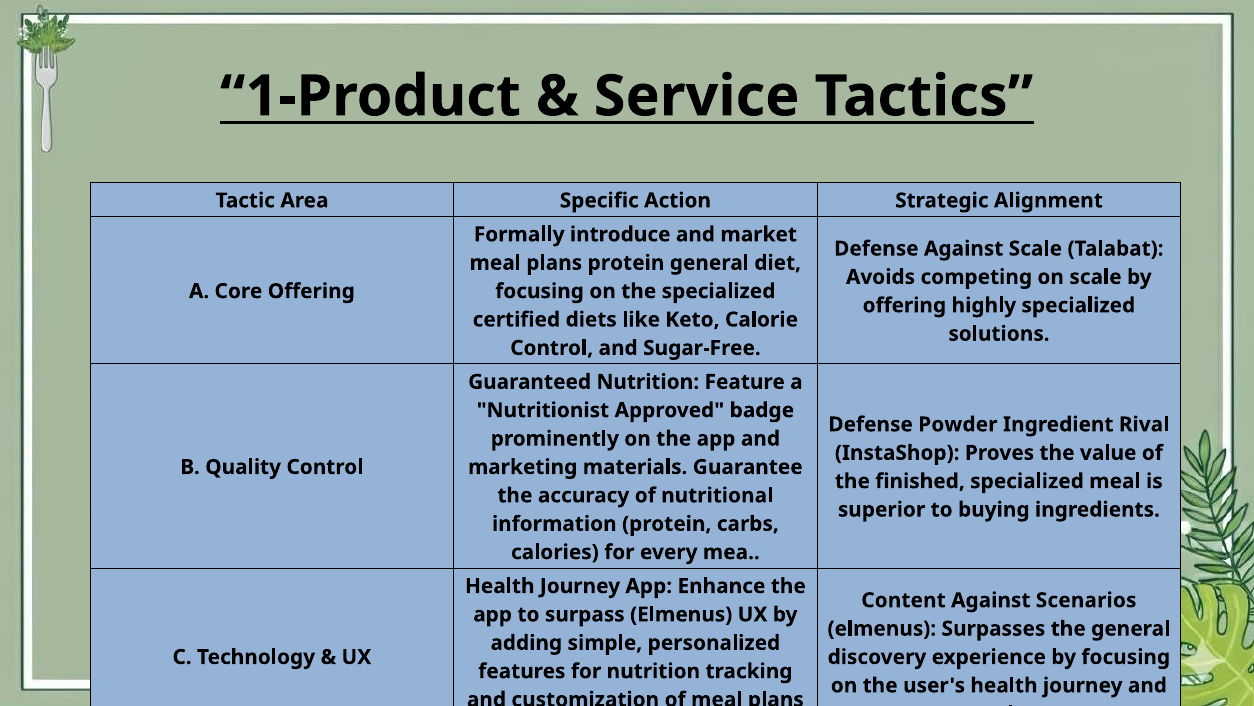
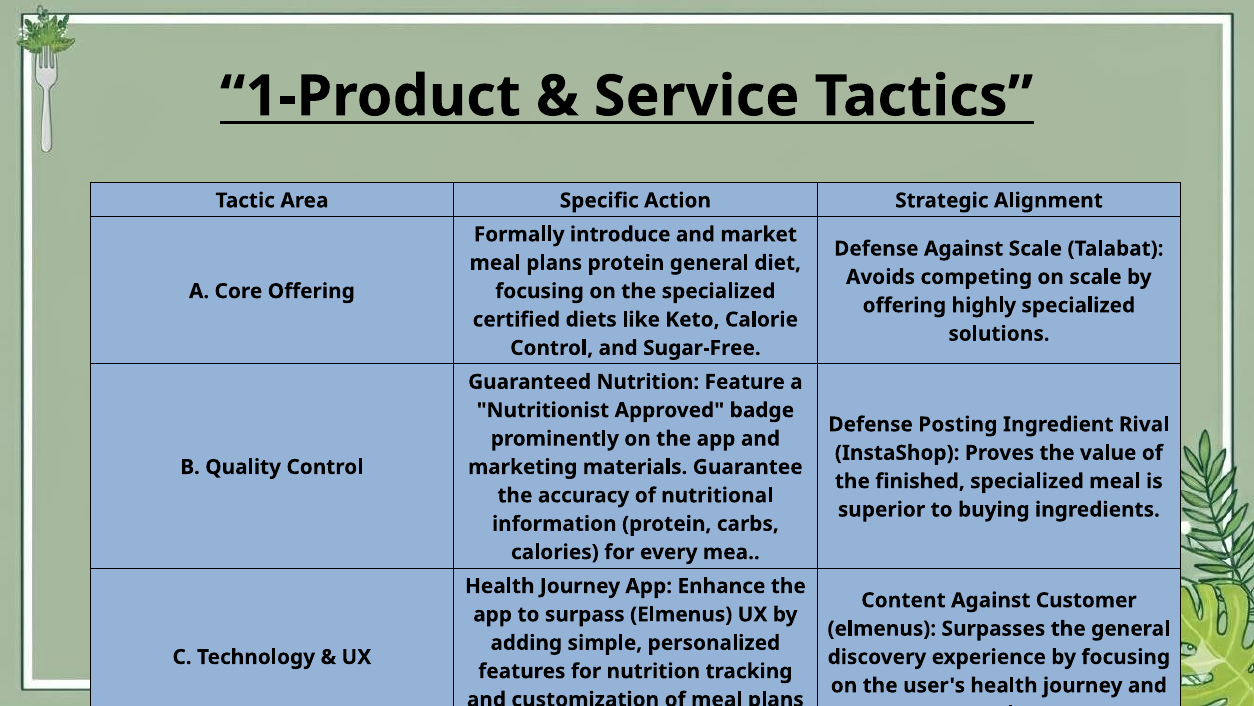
Powder: Powder -> Posting (958, 424)
Scenarios: Scenarios -> Customer (1086, 600)
